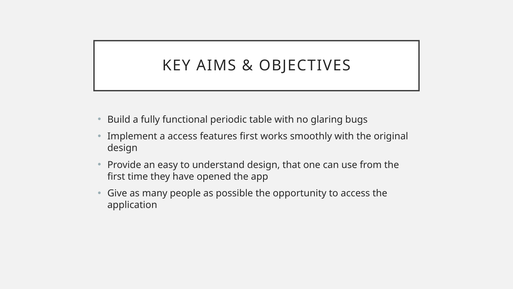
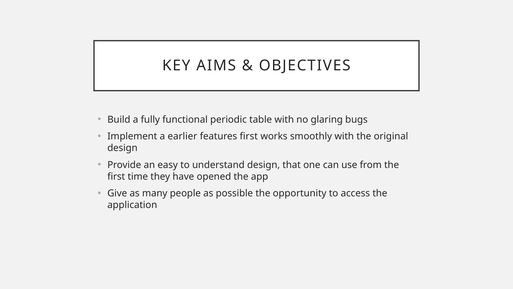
a access: access -> earlier (182, 136)
